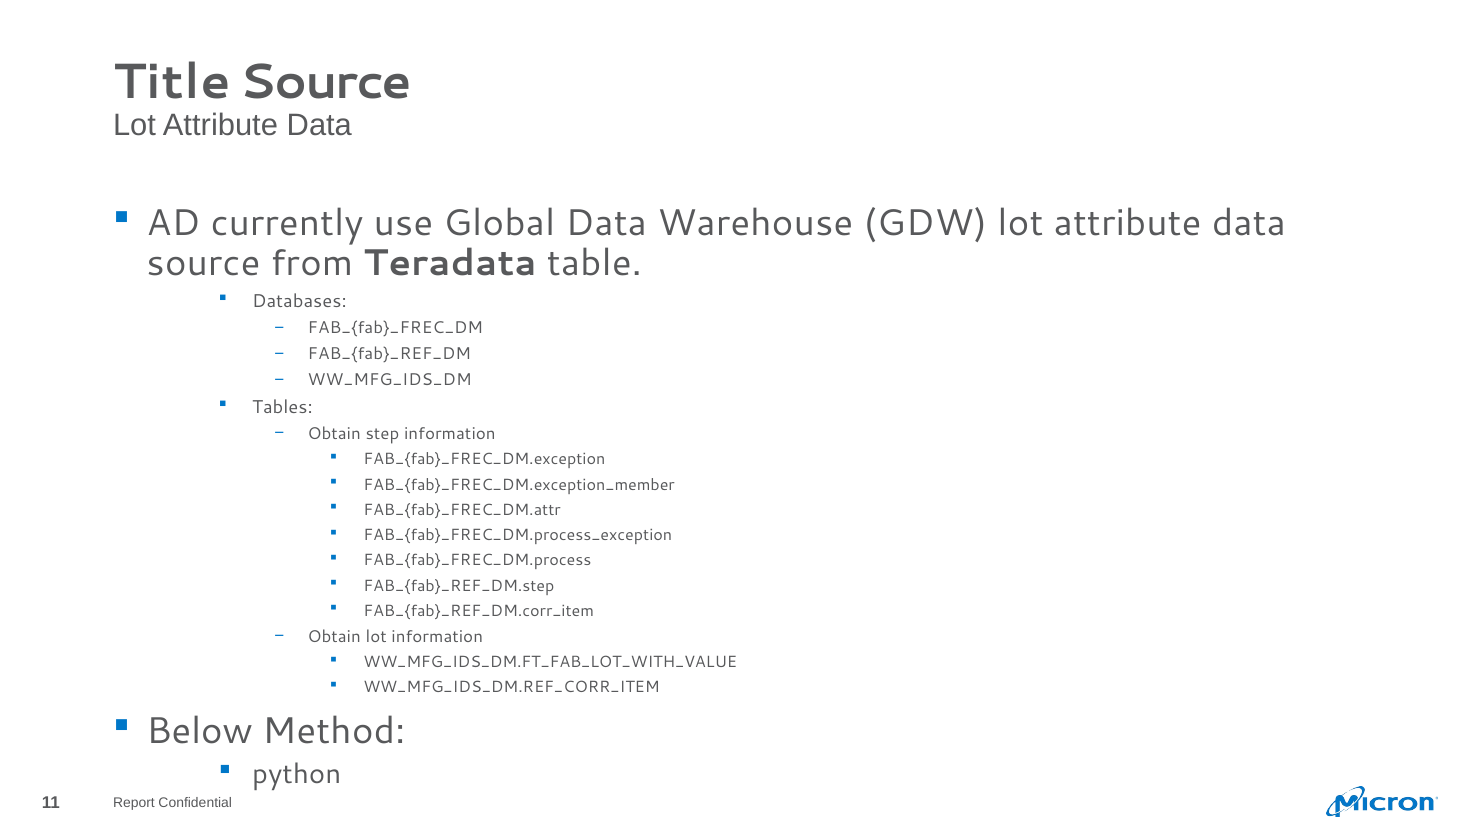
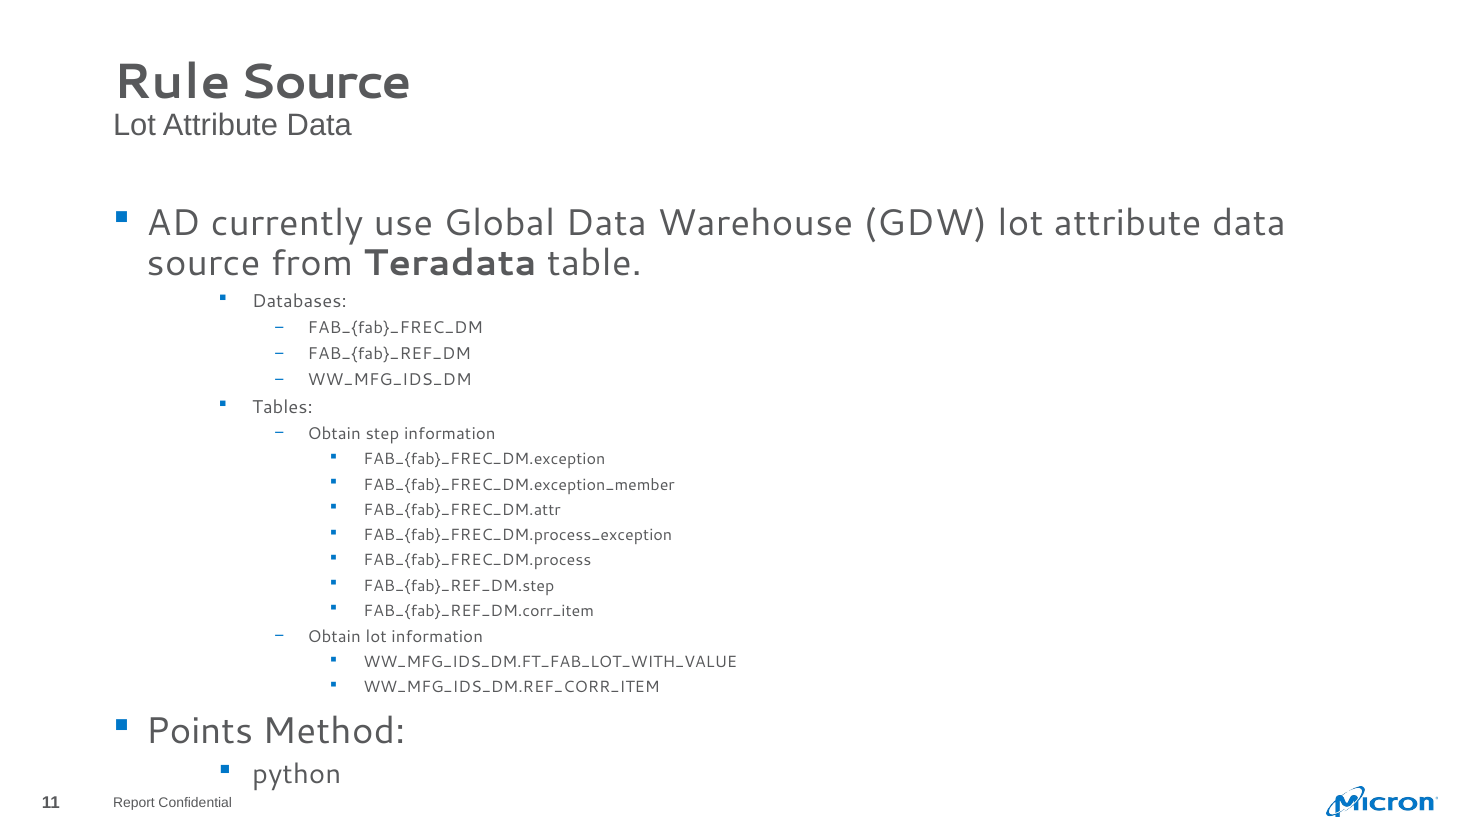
Title: Title -> Rule (172, 82)
Below: Below -> Points (199, 732)
